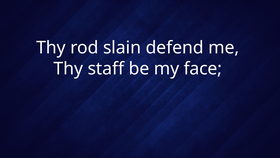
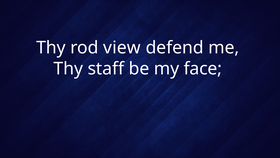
slain: slain -> view (122, 48)
